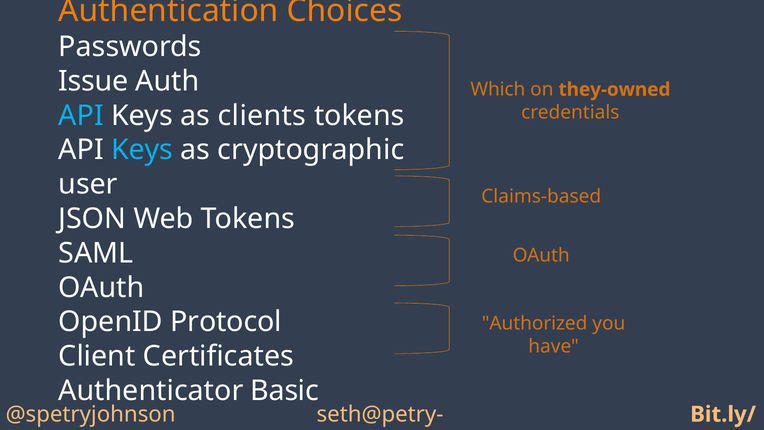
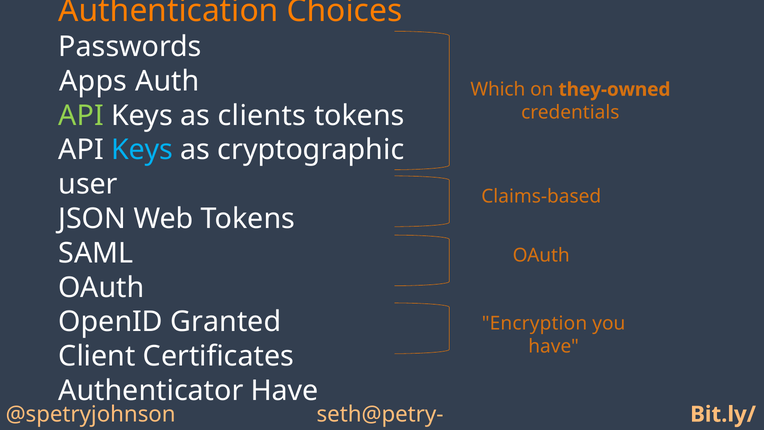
Issue: Issue -> Apps (93, 81)
API colour: light blue -> light green (81, 115)
Protocol: Protocol -> Granted (226, 322)
Authorized: Authorized -> Encryption (534, 323)
Authenticator Basic: Basic -> Have (285, 391)
